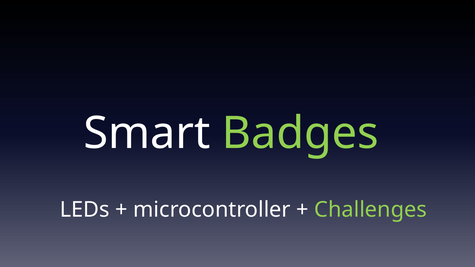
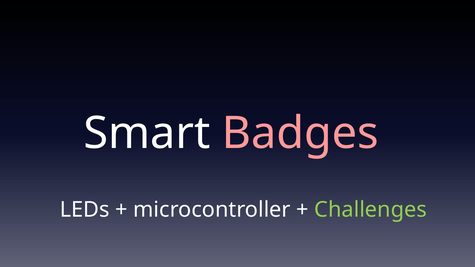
Badges colour: light green -> pink (300, 134)
